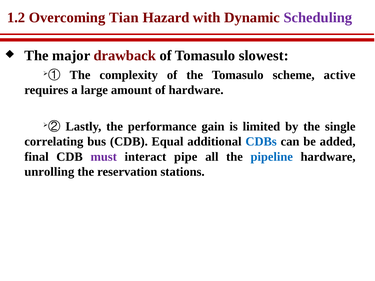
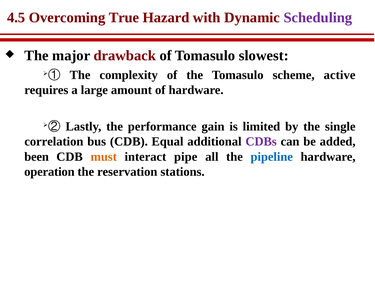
1.2: 1.2 -> 4.5 (16, 18)
Tian: Tian -> True (124, 18)
correlating: correlating -> correlation (54, 142)
CDBs colour: blue -> purple (261, 142)
final: final -> been (37, 157)
must colour: purple -> orange (104, 157)
unrolling: unrolling -> operation (49, 172)
